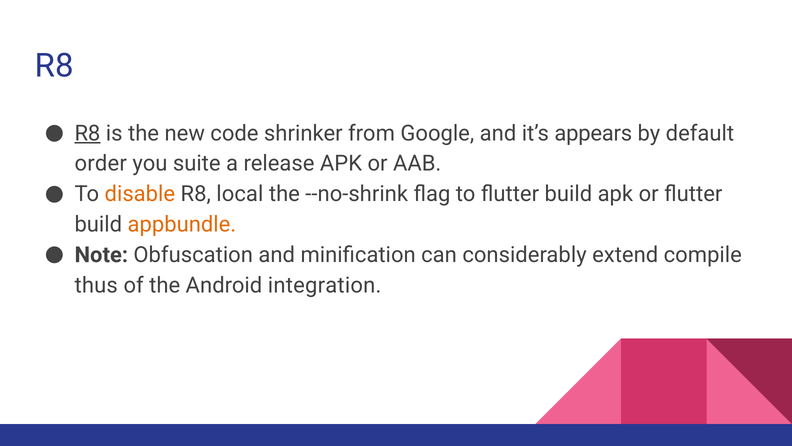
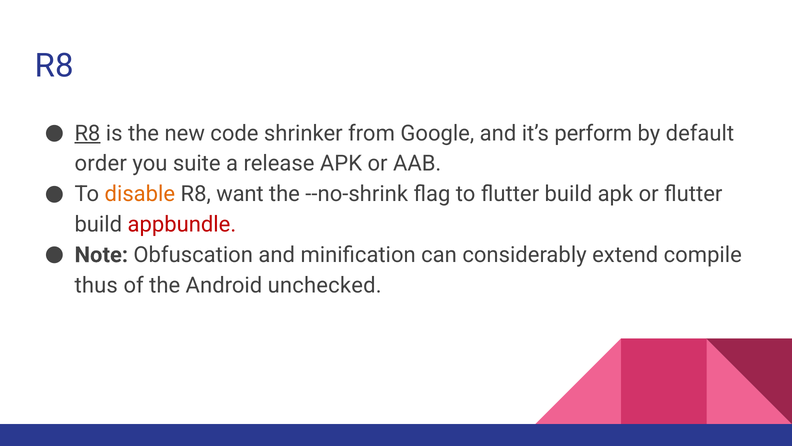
appears: appears -> perform (593, 133)
local: local -> want (240, 194)
appbundle colour: orange -> red (182, 224)
integration: integration -> unchecked (325, 285)
